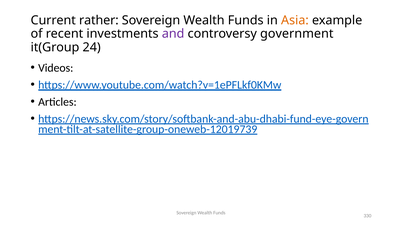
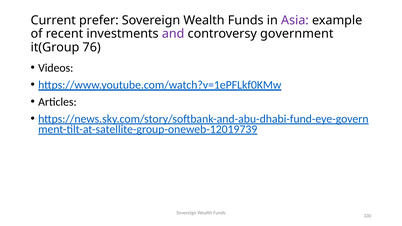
rather: rather -> prefer (99, 20)
Asia colour: orange -> purple (295, 20)
24: 24 -> 76 (92, 47)
